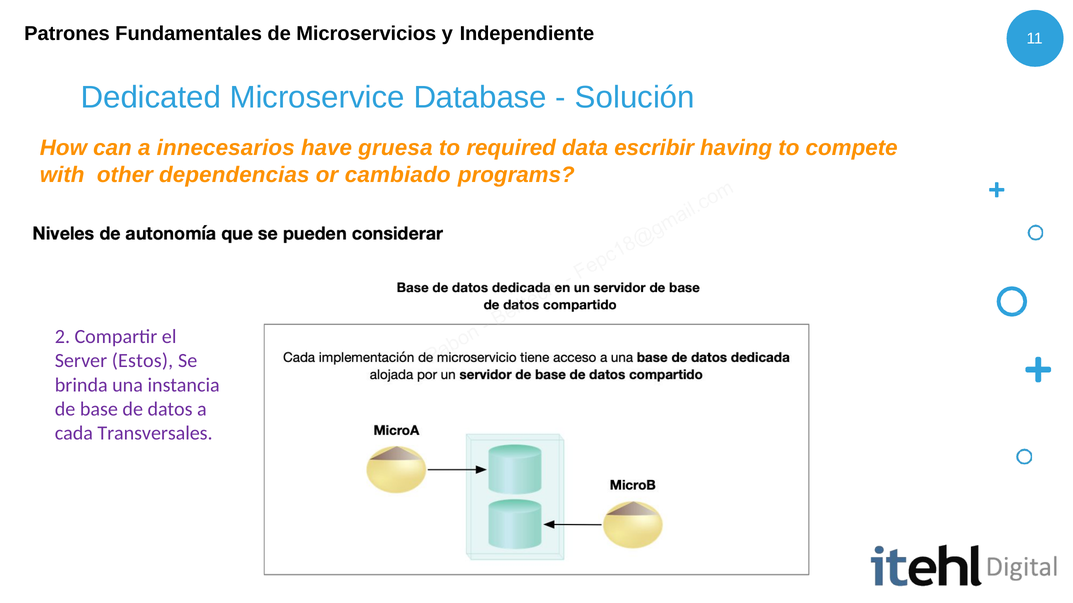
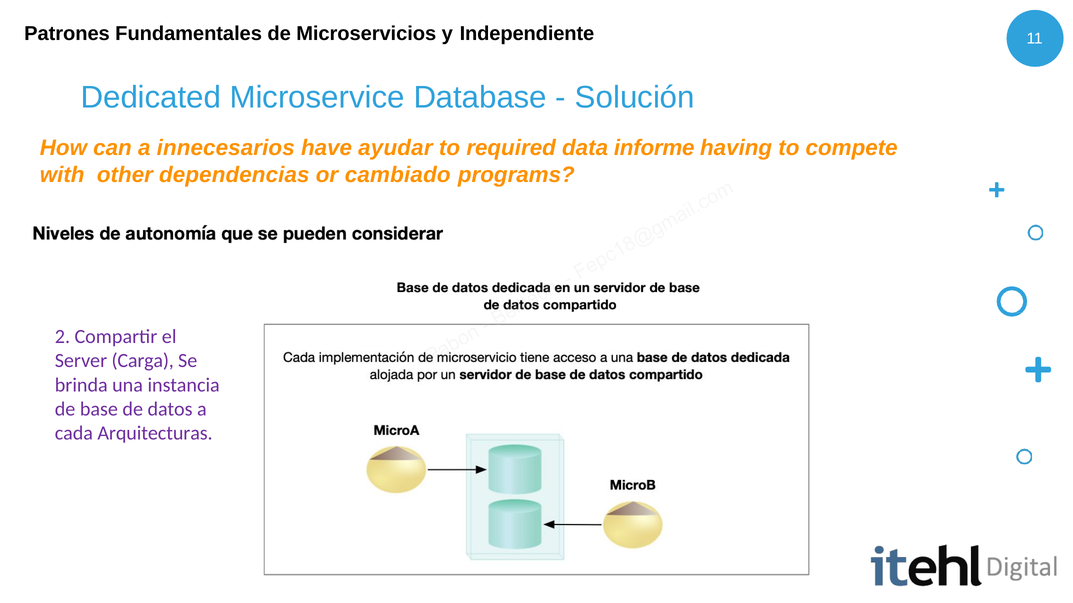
gruesa: gruesa -> ayudar (395, 148)
escribir: escribir -> informe (654, 148)
Estos: Estos -> Carga (143, 361)
Transversales: Transversales -> Arquitecturas (155, 434)
